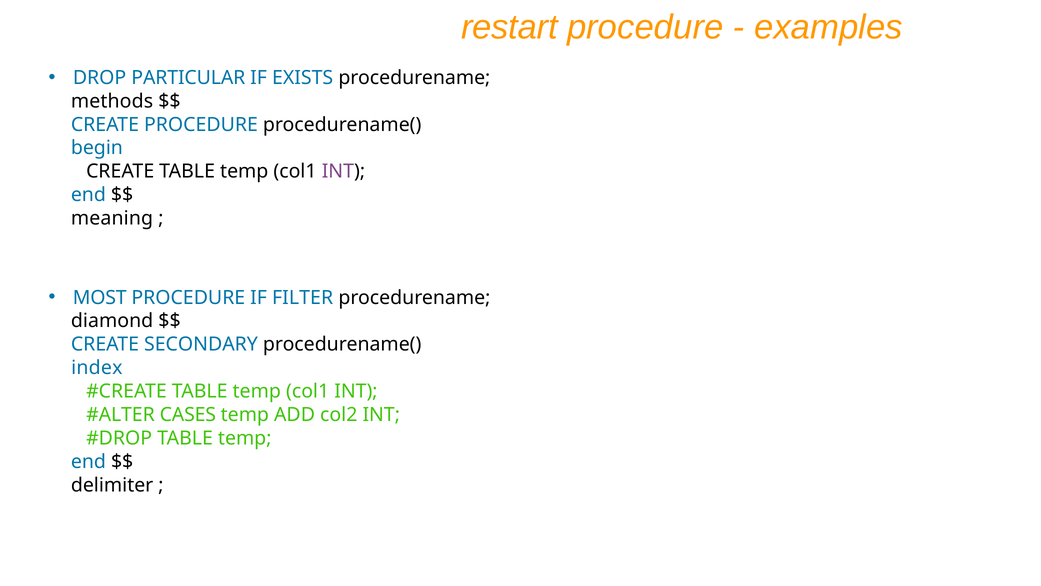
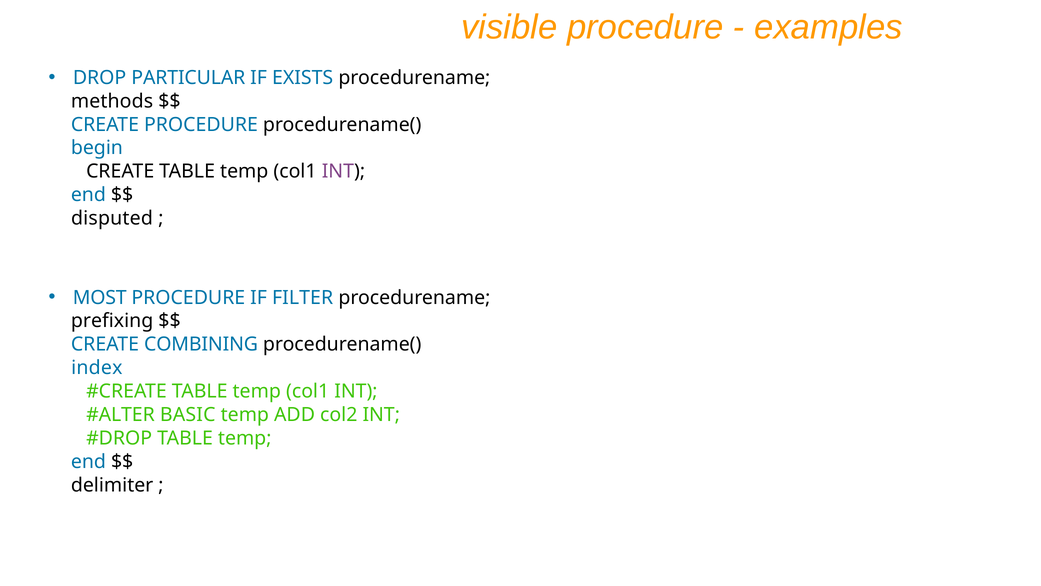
restart: restart -> visible (509, 27)
meaning: meaning -> disputed (112, 218)
diamond: diamond -> prefixing (112, 321)
SECONDARY: SECONDARY -> COMBINING (201, 344)
CASES: CASES -> BASIC (188, 414)
